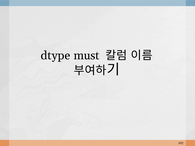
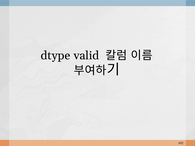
must: must -> valid (86, 56)
